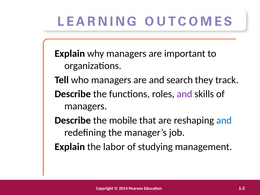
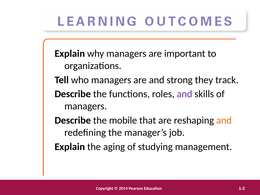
search: search -> strong (180, 80)
and colour: blue -> orange (224, 120)
labor: labor -> aging (114, 147)
